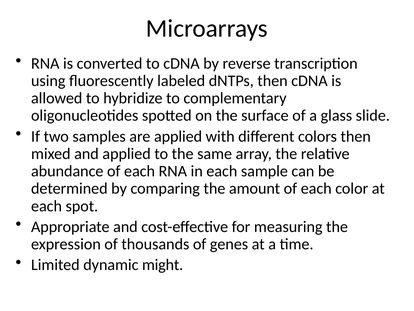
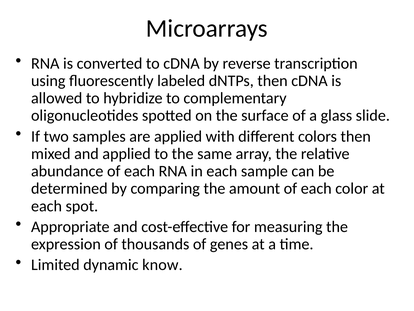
might: might -> know (162, 264)
